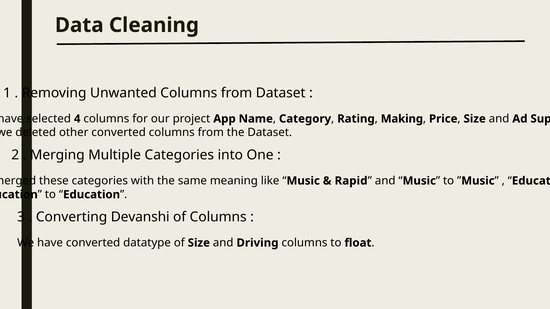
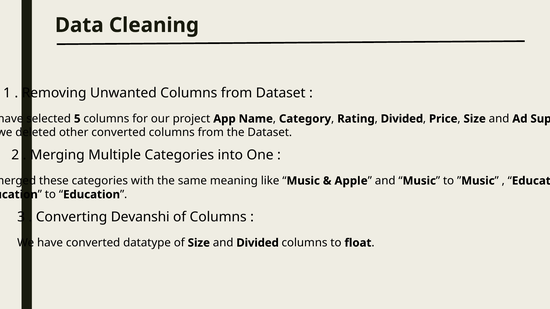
4: 4 -> 5 (77, 119)
Making: Making -> Divided (402, 119)
Rapid: Rapid -> Apple (351, 181)
and Driving: Driving -> Divided (258, 243)
